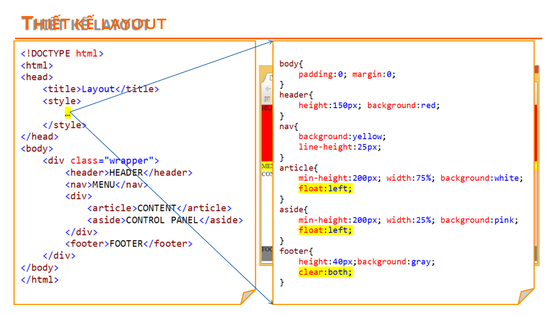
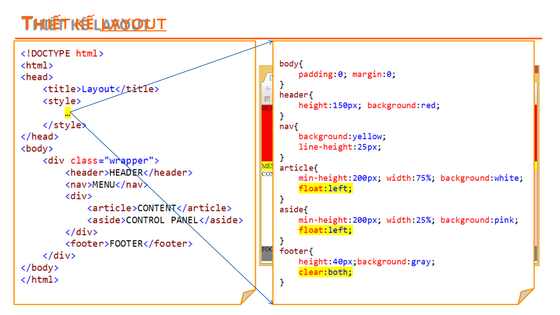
LAYOUT underline: none -> present (133, 24)
